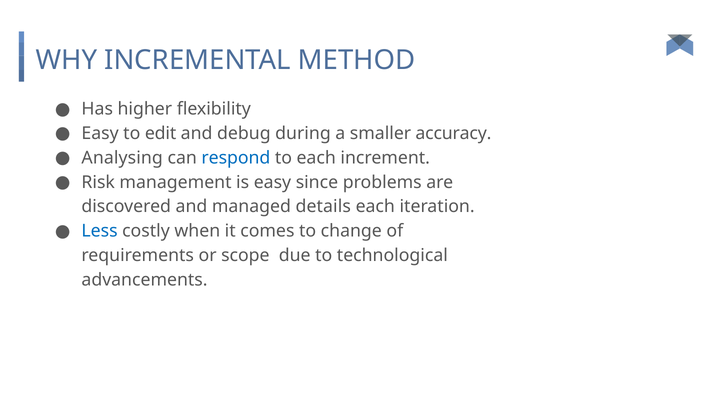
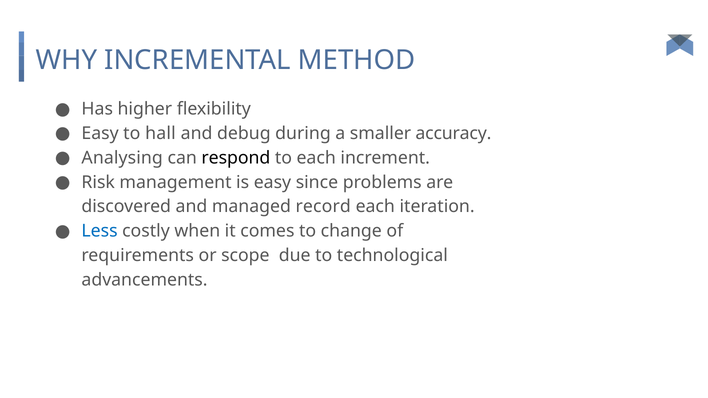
edit: edit -> hall (160, 134)
respond colour: blue -> black (236, 158)
details: details -> record (323, 207)
